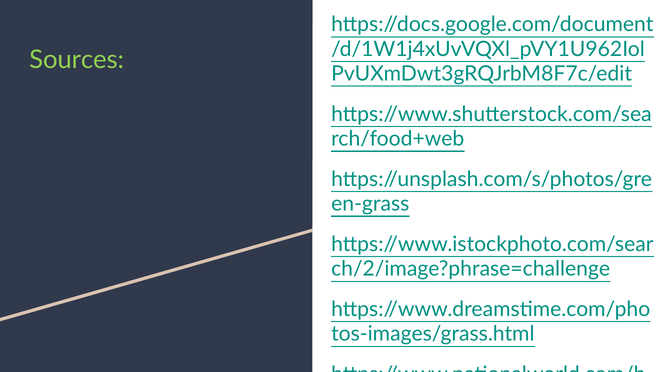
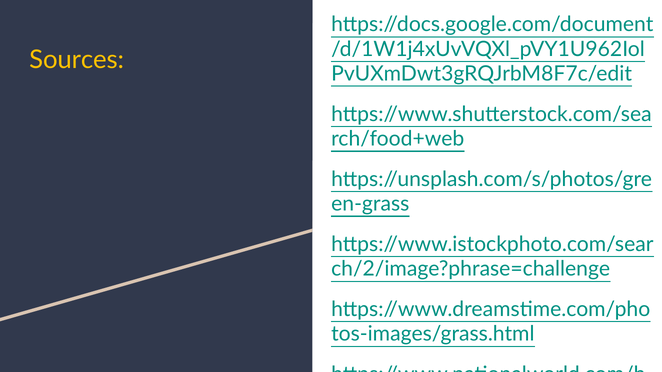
Sources colour: light green -> yellow (77, 60)
